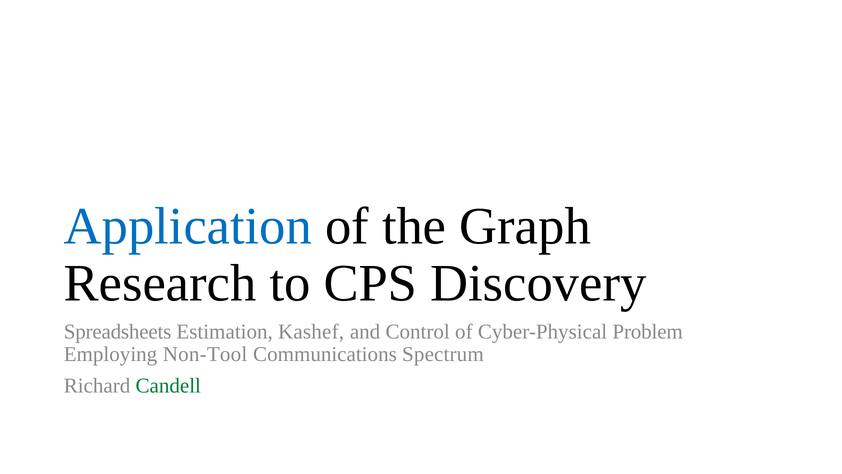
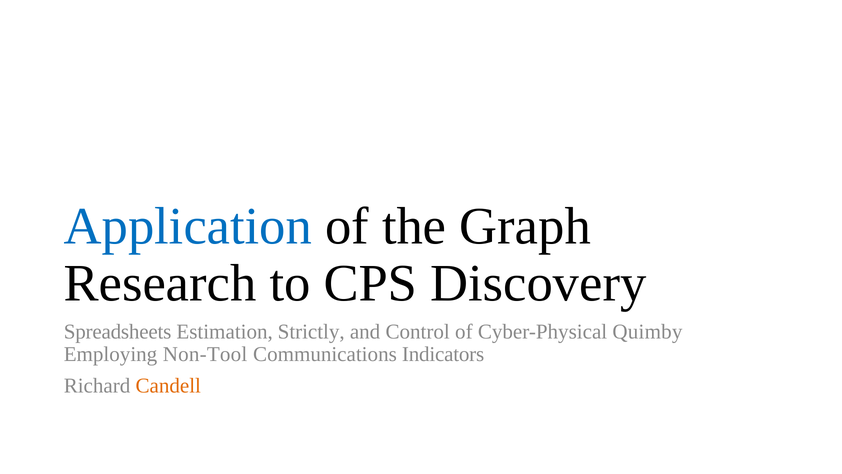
Kashef: Kashef -> Strictly (311, 331)
Problem: Problem -> Quimby (647, 331)
Spectrum: Spectrum -> Indicators (443, 354)
Candell colour: green -> orange (168, 386)
